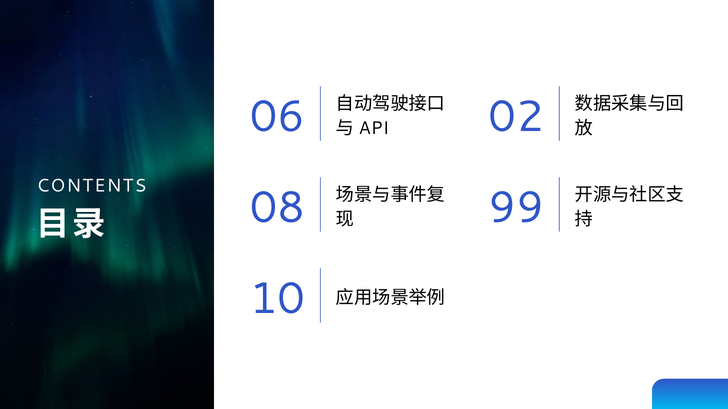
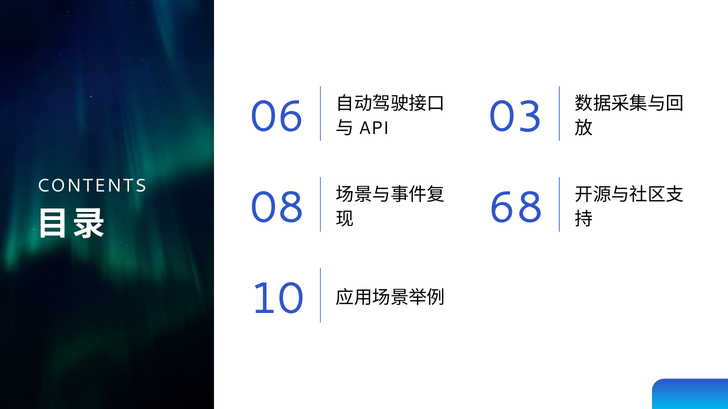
02: 02 -> 03 (516, 117)
99: 99 -> 68 (516, 208)
